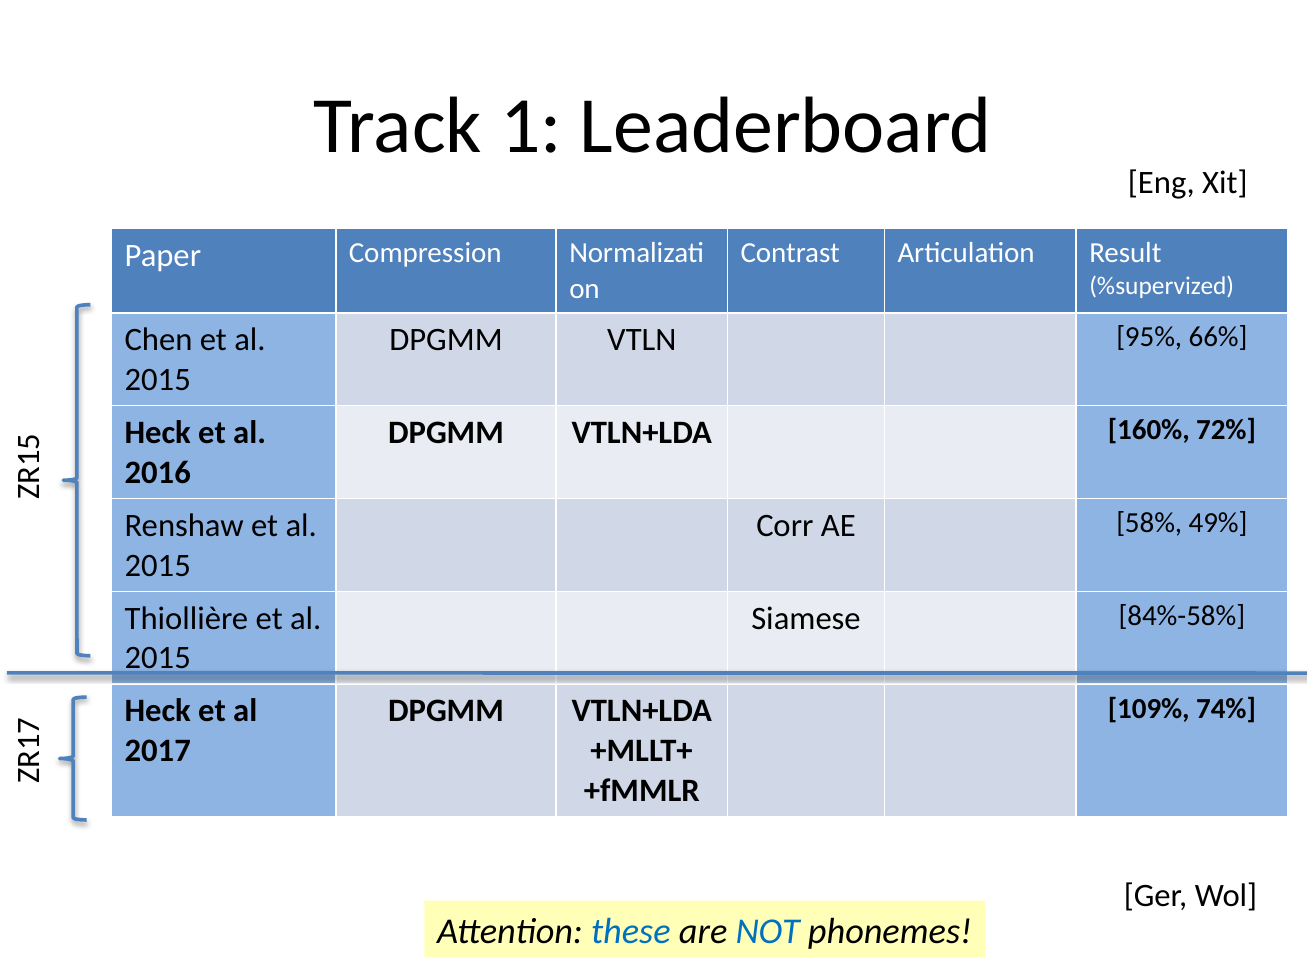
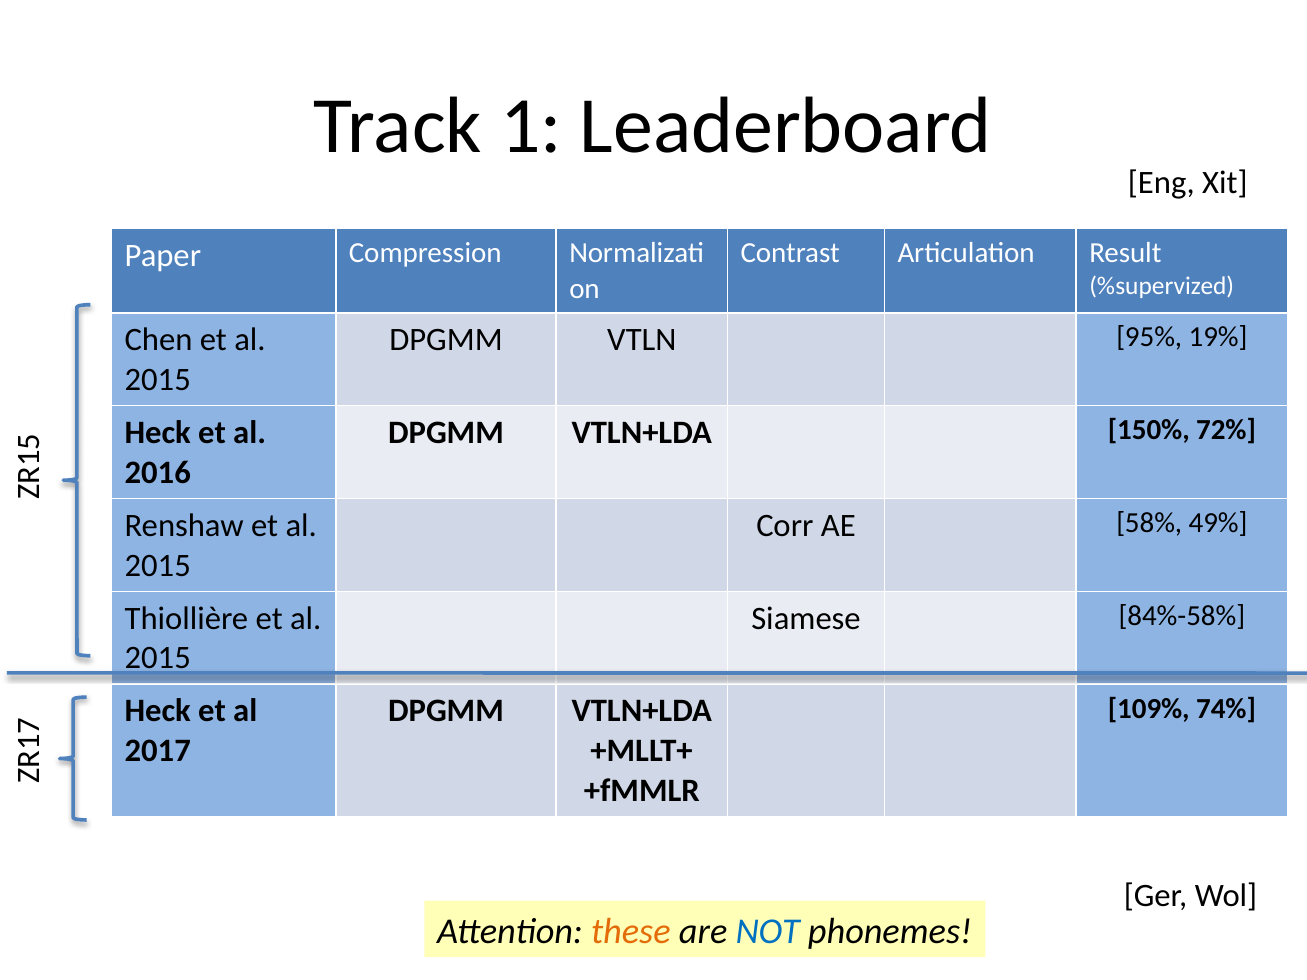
66%: 66% -> 19% (1218, 337)
160%: 160% -> 150% (1149, 430)
these colour: blue -> orange (631, 932)
